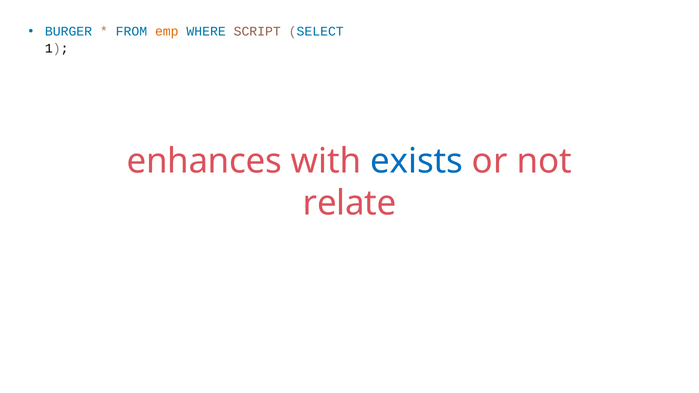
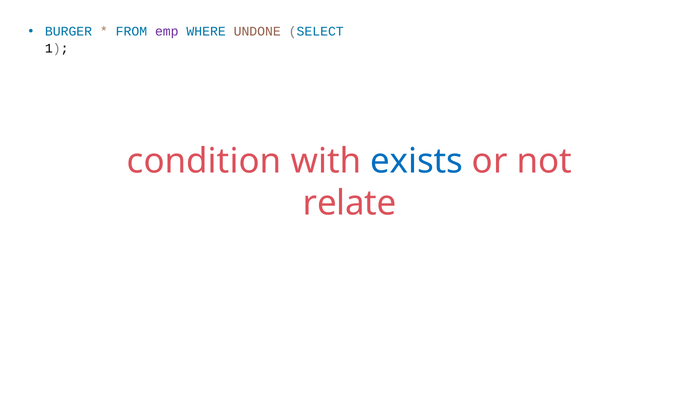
emp colour: orange -> purple (167, 32)
SCRIPT: SCRIPT -> UNDONE (257, 32)
enhances: enhances -> condition (204, 161)
